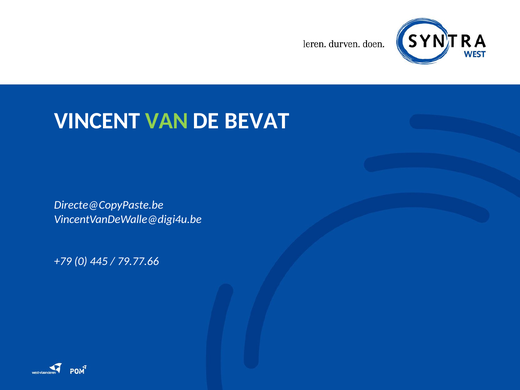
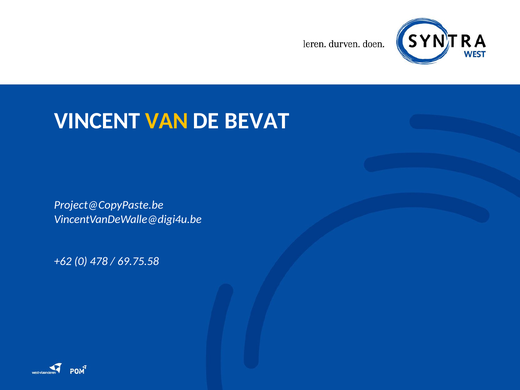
VAN colour: light green -> yellow (167, 121)
Directe@CopyPaste.be: Directe@CopyPaste.be -> Project@CopyPaste.be (109, 205)
+79: +79 -> +62 (63, 261)
445: 445 -> 478 (99, 261)
79.77.66: 79.77.66 -> 69.75.58 (138, 261)
